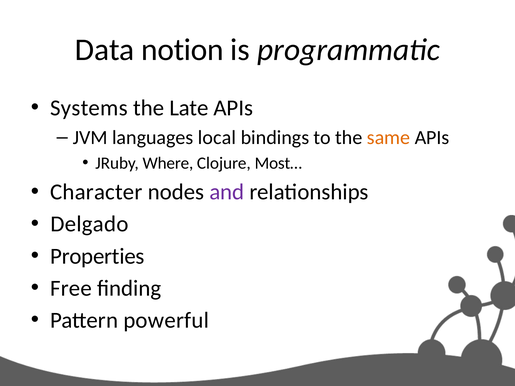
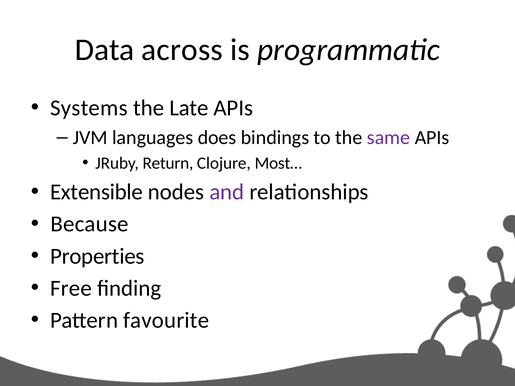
notion: notion -> across (182, 50)
local: local -> does (217, 138)
same colour: orange -> purple (389, 138)
Where: Where -> Return (168, 163)
Character: Character -> Extensible (96, 192)
Delgado: Delgado -> Because (90, 224)
powerful: powerful -> favourite (166, 320)
